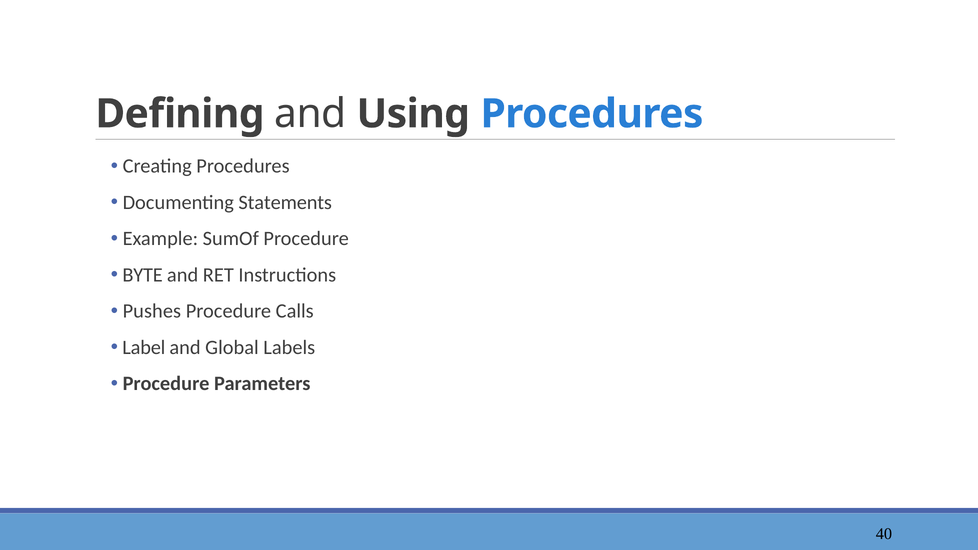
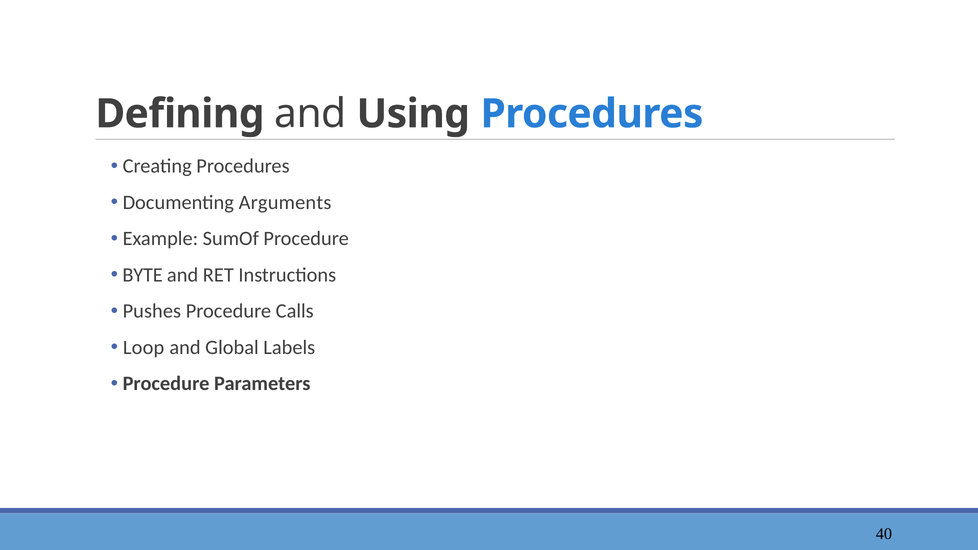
Statements: Statements -> Arguments (285, 202)
Label: Label -> Loop (144, 348)
